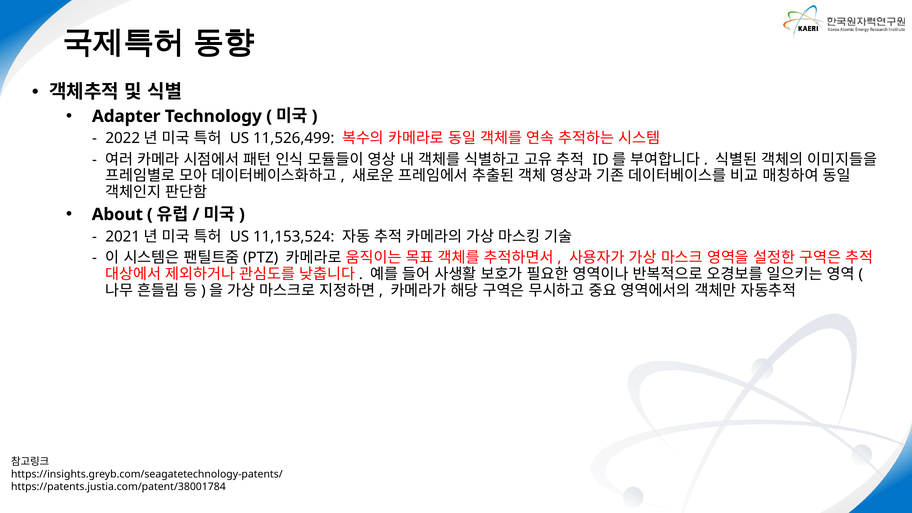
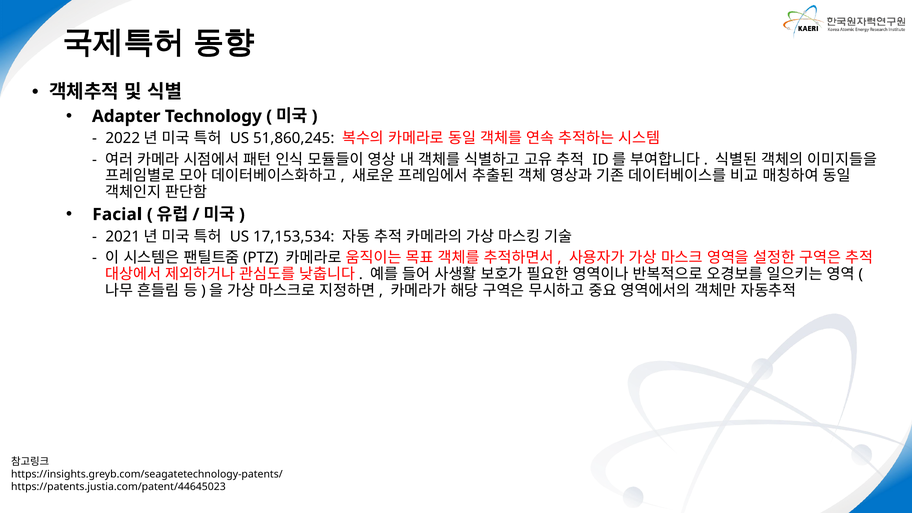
11,526,499: 11,526,499 -> 51,860,245 (294, 138)
About: About -> Facial (117, 214)
11,153,524: 11,153,524 -> 17,153,534 (294, 237)
https://patents.justia.com/patent/38001784: https://patents.justia.com/patent/38001784 -> https://patents.justia.com/patent/44645023 (118, 487)
